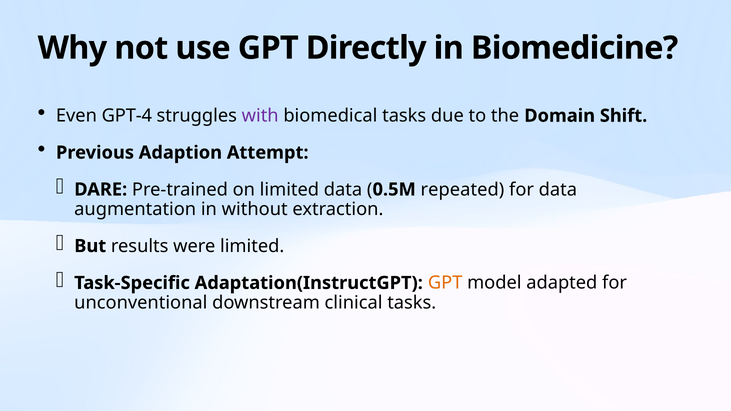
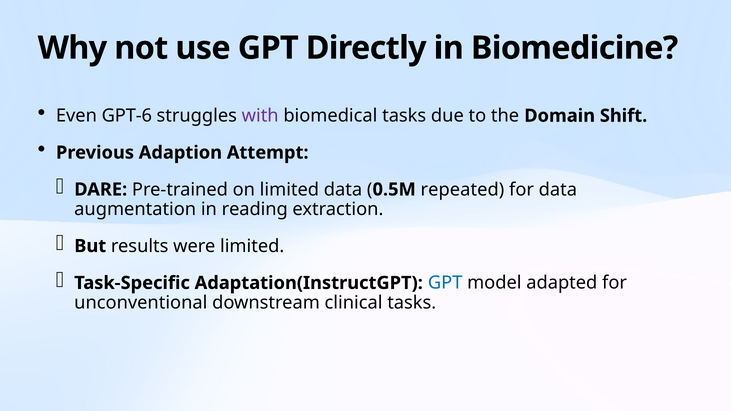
GPT-4: GPT-4 -> GPT-6 (127, 116)
without: without -> reading (255, 209)
GPT colour: orange -> blue (445, 283)
